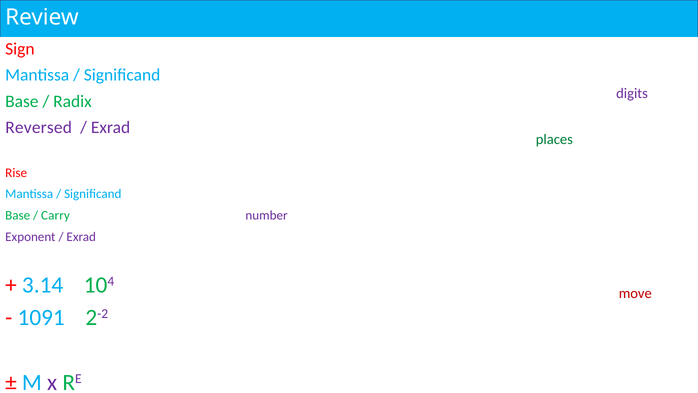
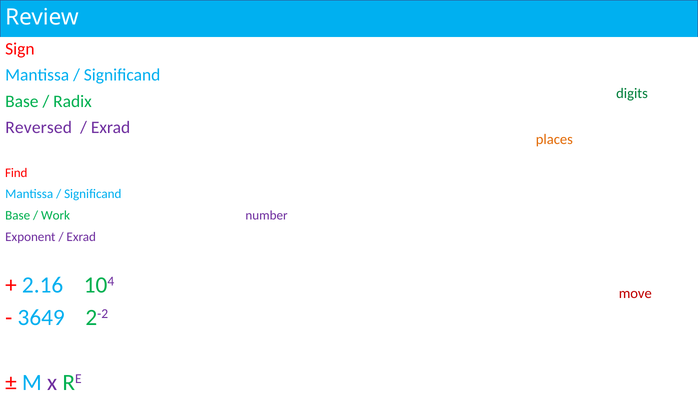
digits colour: purple -> green (632, 93)
places colour: green -> orange (554, 139)
Rise: Rise -> Find (16, 173)
Carry: Carry -> Work (56, 215)
3.14: 3.14 -> 2.16 (43, 285)
1091: 1091 -> 3649 (41, 317)
